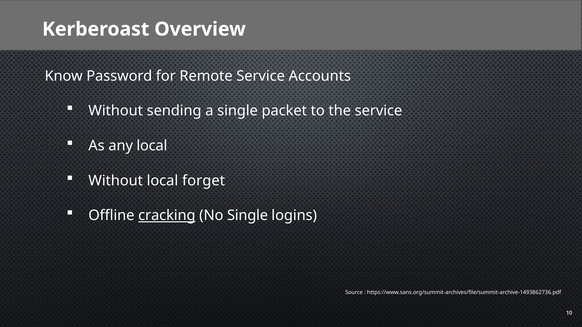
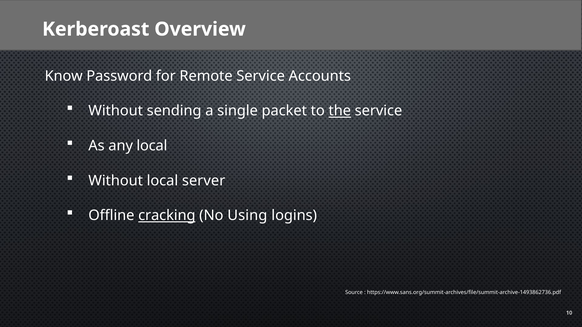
the underline: none -> present (340, 111)
forget: forget -> server (204, 181)
No Single: Single -> Using (247, 216)
